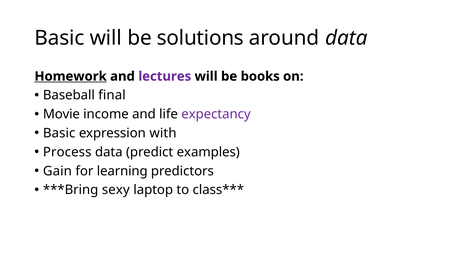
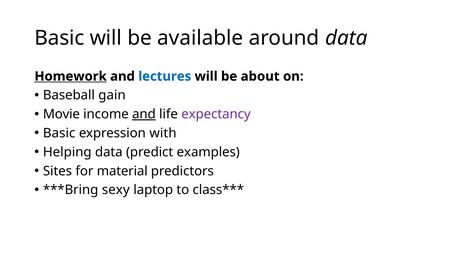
solutions: solutions -> available (200, 38)
lectures colour: purple -> blue (165, 76)
books: books -> about (260, 76)
final: final -> gain (112, 95)
and underline: none -> present (144, 114)
Process: Process -> Helping (67, 152)
Gain: Gain -> Sites (57, 171)
learning: learning -> material (122, 171)
